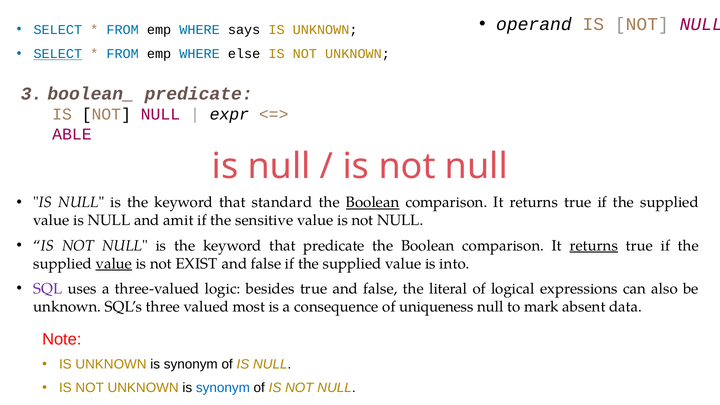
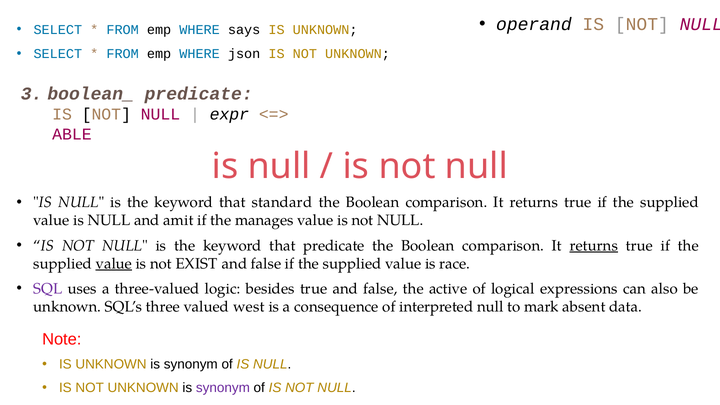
SELECT underline: present -> none (58, 54)
else: else -> json (244, 54)
Boolean underline: present -> none (373, 202)
sensitive: sensitive -> manages (264, 220)
into: into -> race (455, 264)
literal: literal -> active (448, 289)
most: most -> west (249, 307)
uniqueness: uniqueness -> interpreted (436, 307)
synonym colour: blue -> purple (223, 388)
